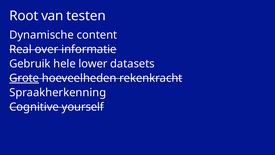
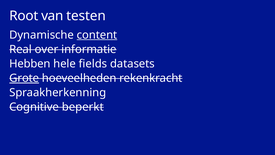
content underline: none -> present (97, 35)
Gebruik: Gebruik -> Hebben (30, 64)
lower: lower -> fields (93, 64)
yourself: yourself -> beperkt (83, 107)
